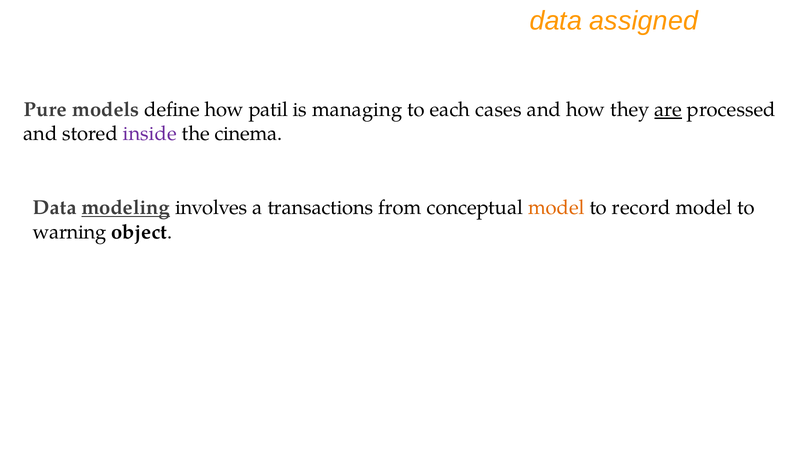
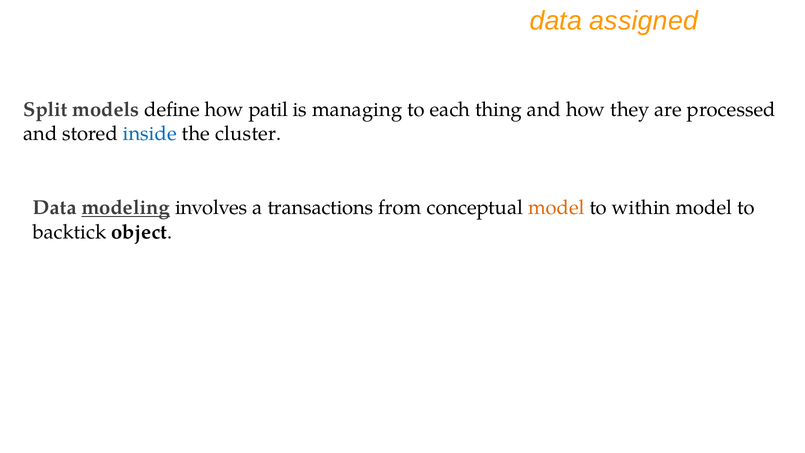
Pure: Pure -> Split (45, 110)
cases: cases -> thing (499, 110)
are underline: present -> none (668, 110)
inside colour: purple -> blue (150, 134)
cinema: cinema -> cluster (248, 134)
record: record -> within (641, 208)
warning: warning -> backtick (70, 232)
